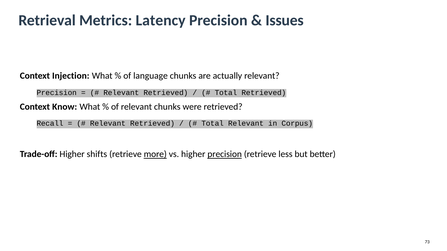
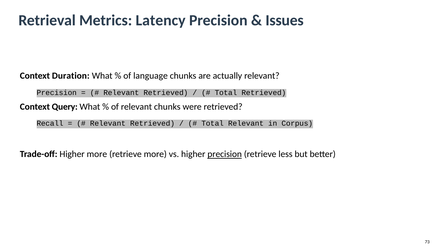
Injection: Injection -> Duration (71, 76)
Know: Know -> Query (65, 107)
Higher shifts: shifts -> more (97, 154)
more underline: present -> none (155, 154)
